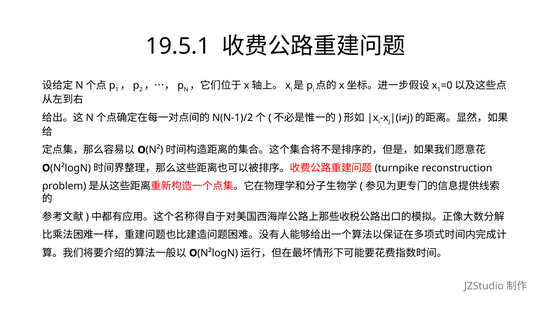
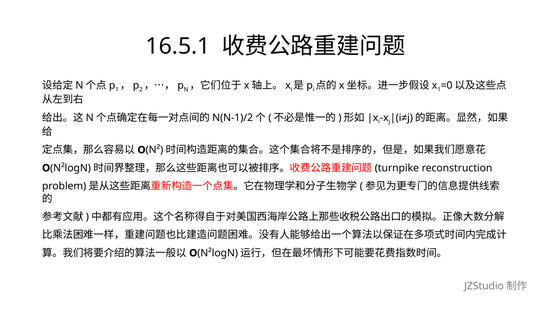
19.5.1: 19.5.1 -> 16.5.1 (178, 46)
